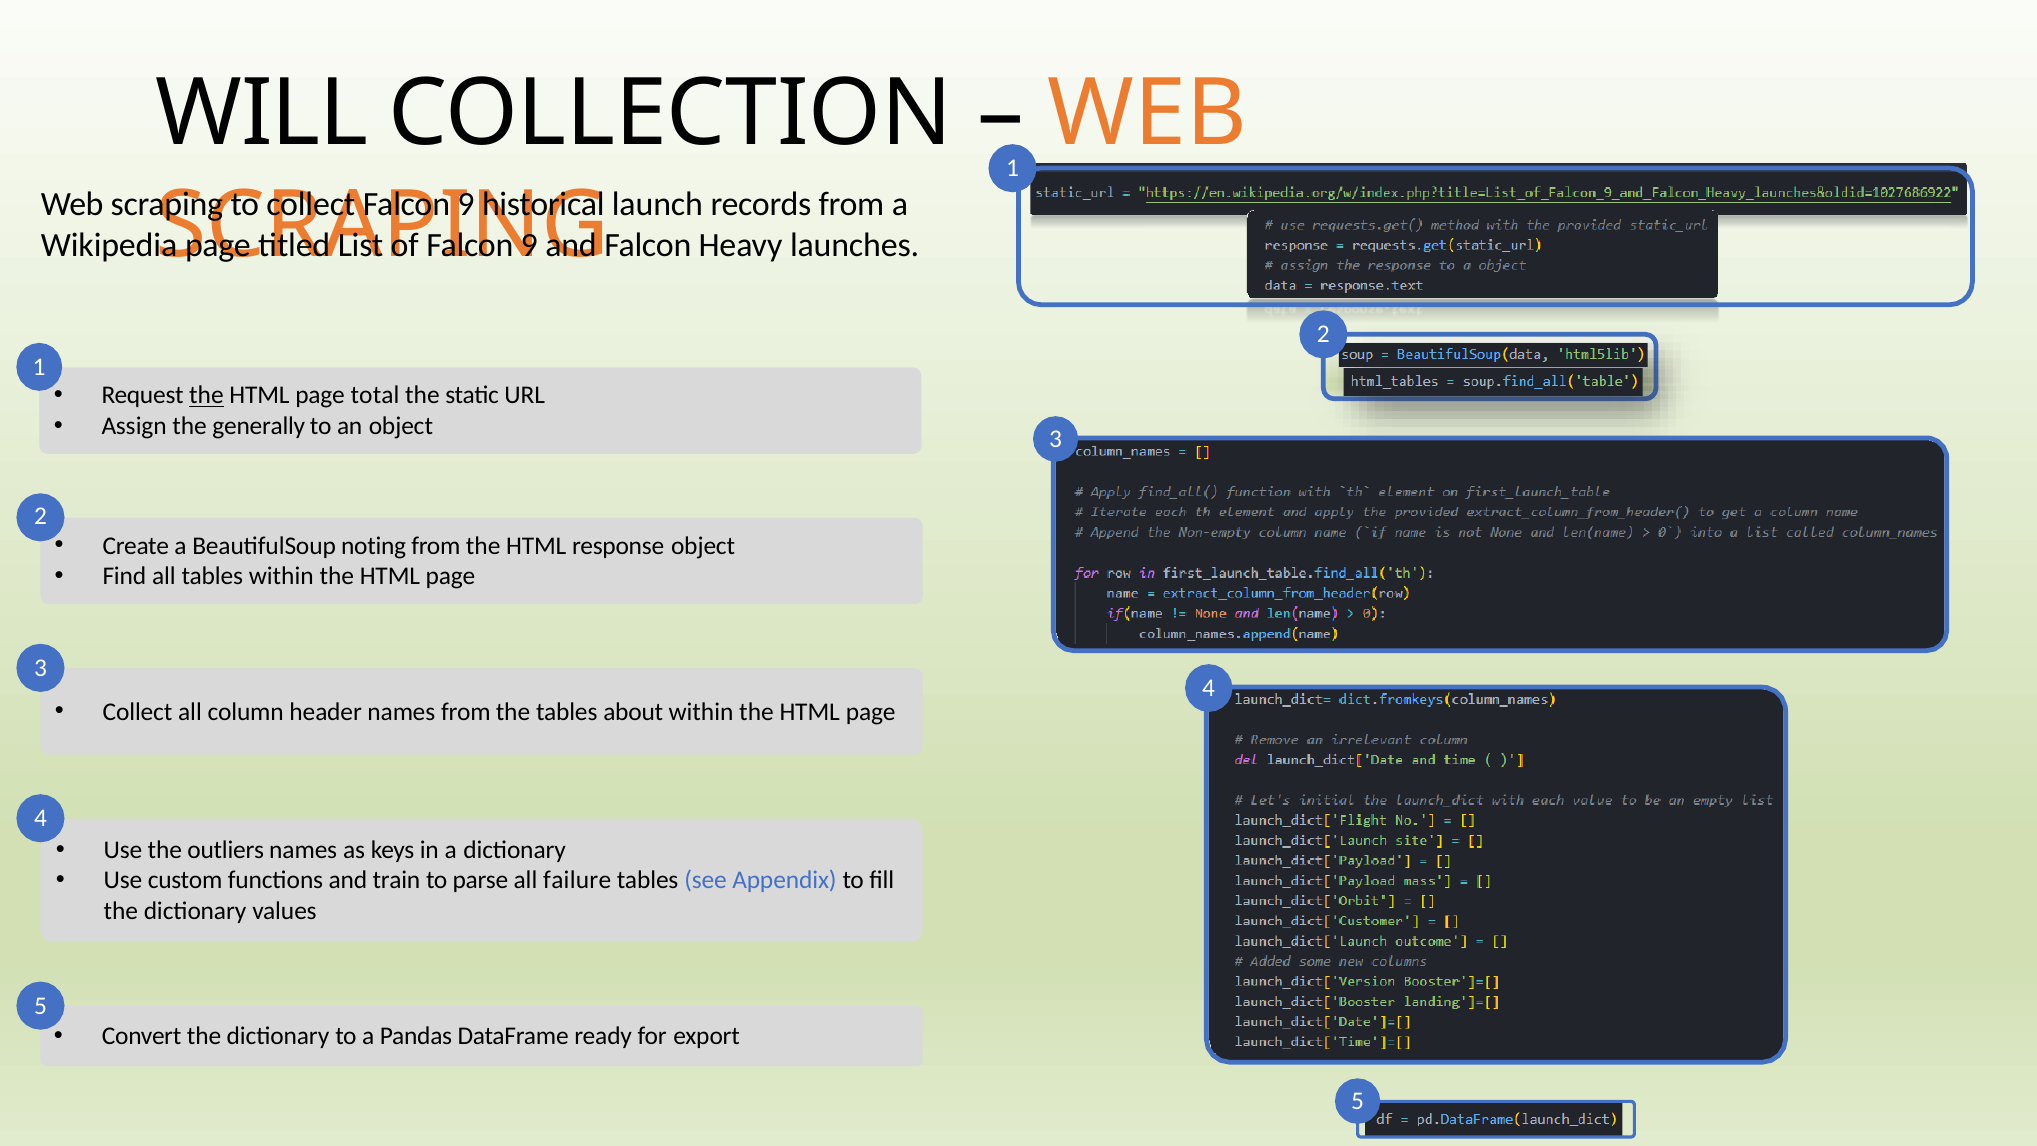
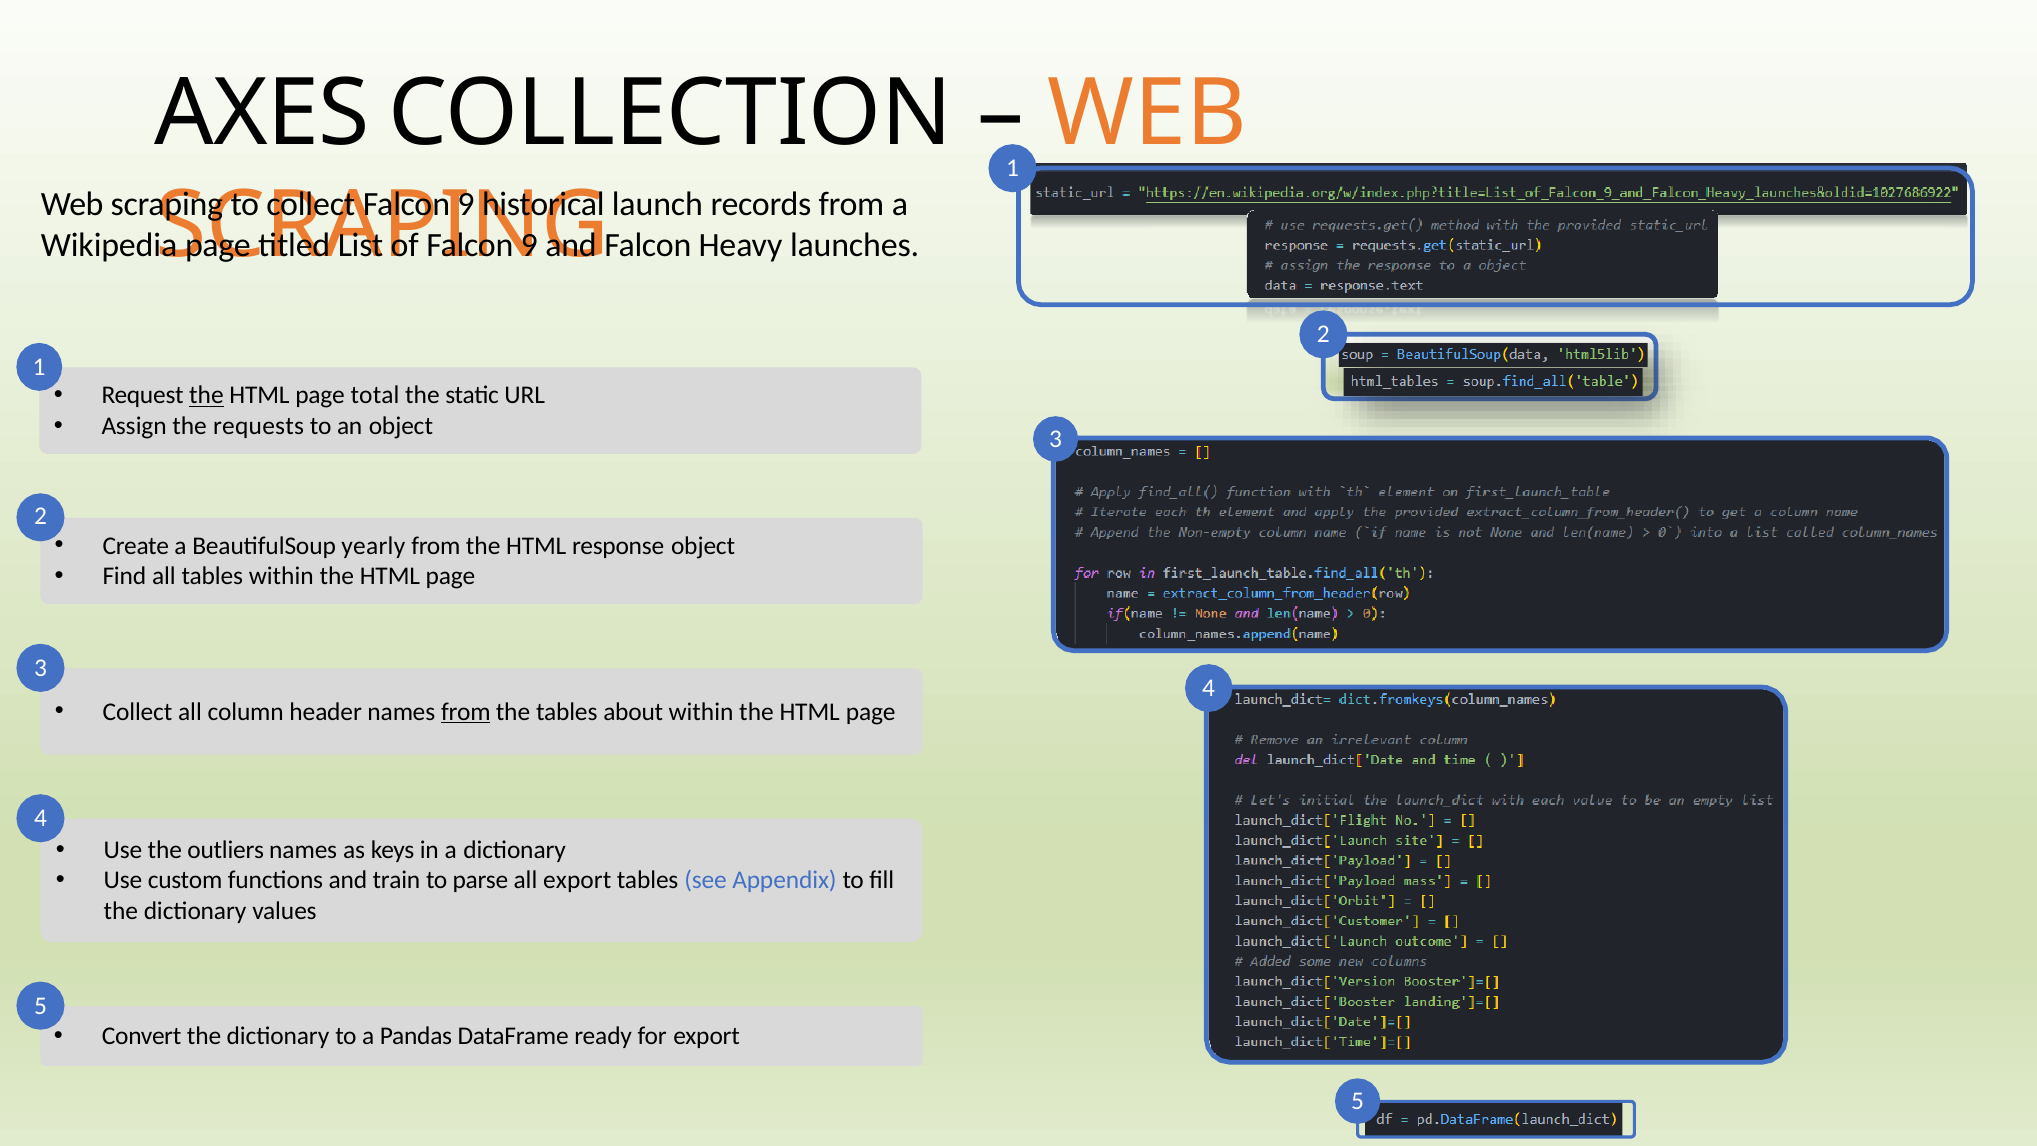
WILL: WILL -> AXES (262, 114)
generally: generally -> requests (259, 426)
noting: noting -> yearly (373, 546)
from underline: none -> present (466, 712)
all failure: failure -> export (577, 880)
